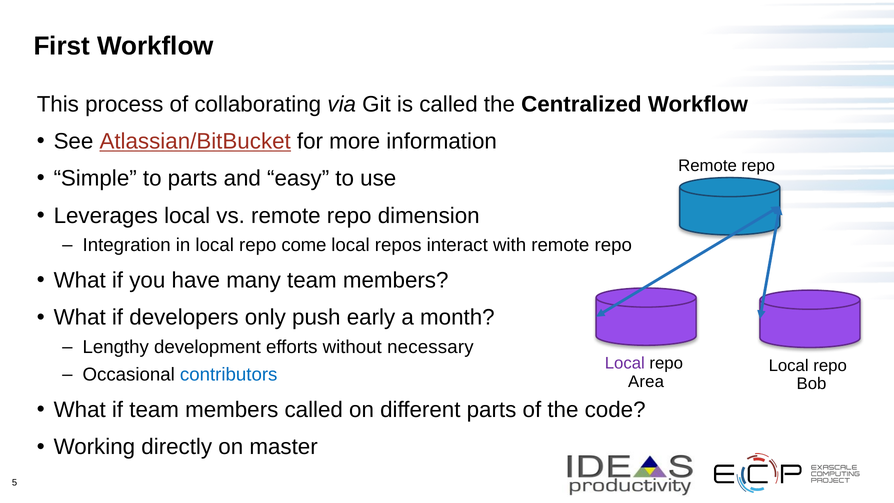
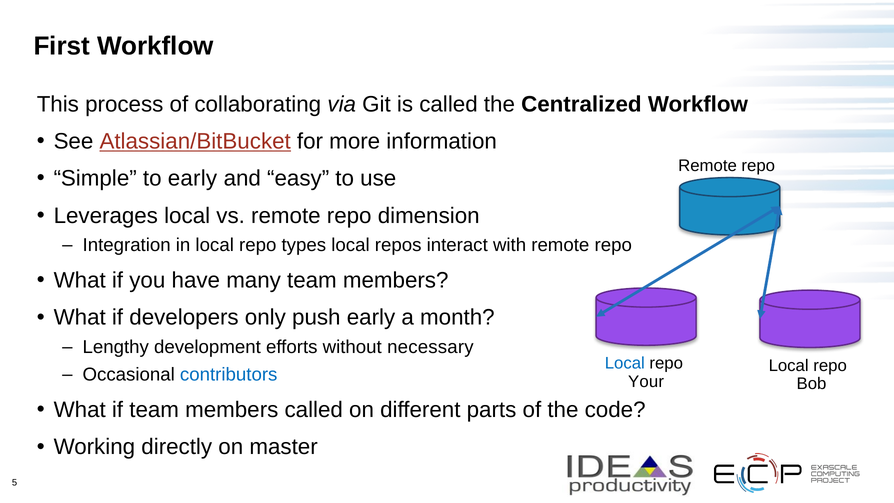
to parts: parts -> early (192, 178)
come: come -> types (304, 245)
Local colour: purple -> blue (625, 363)
Area: Area -> Your (646, 382)
